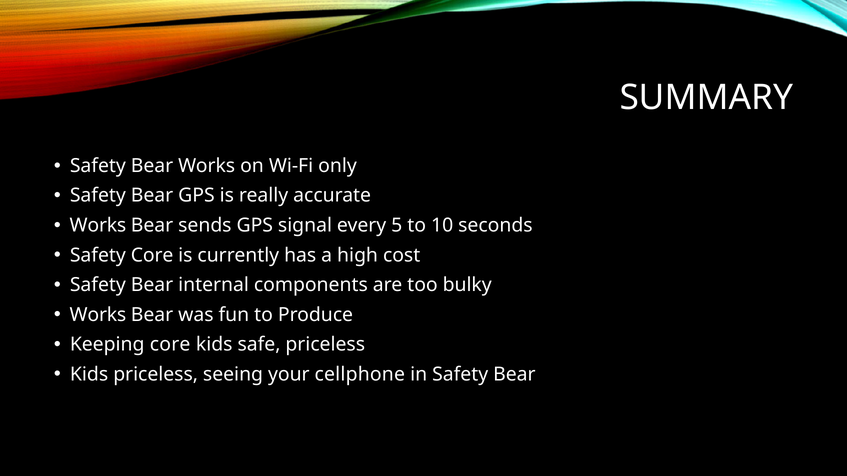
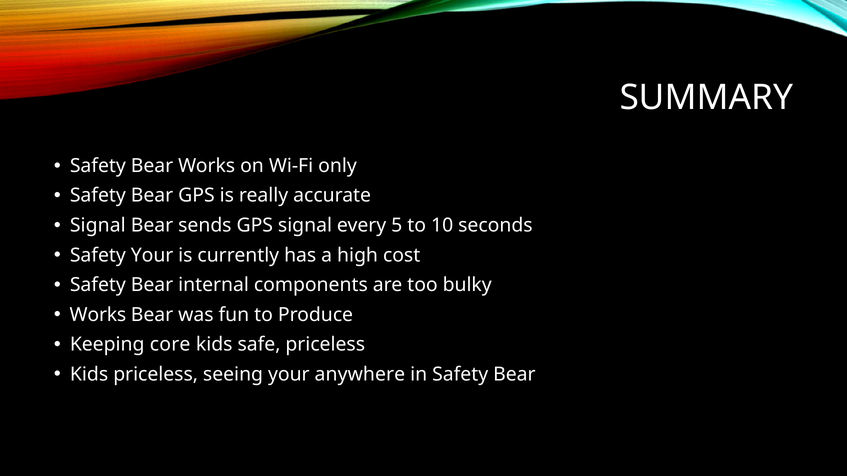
Works: Works -> Signal (98, 226)
Safety Core: Core -> Your (152, 255)
cellphone: cellphone -> anywhere (360, 374)
